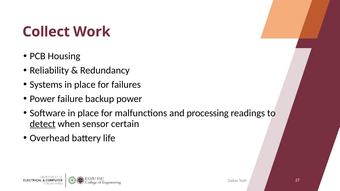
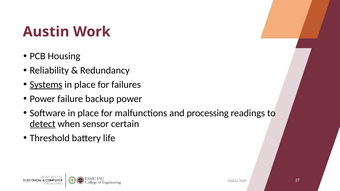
Collect: Collect -> Austin (46, 32)
Systems underline: none -> present (46, 85)
Overhead: Overhead -> Threshold (50, 138)
